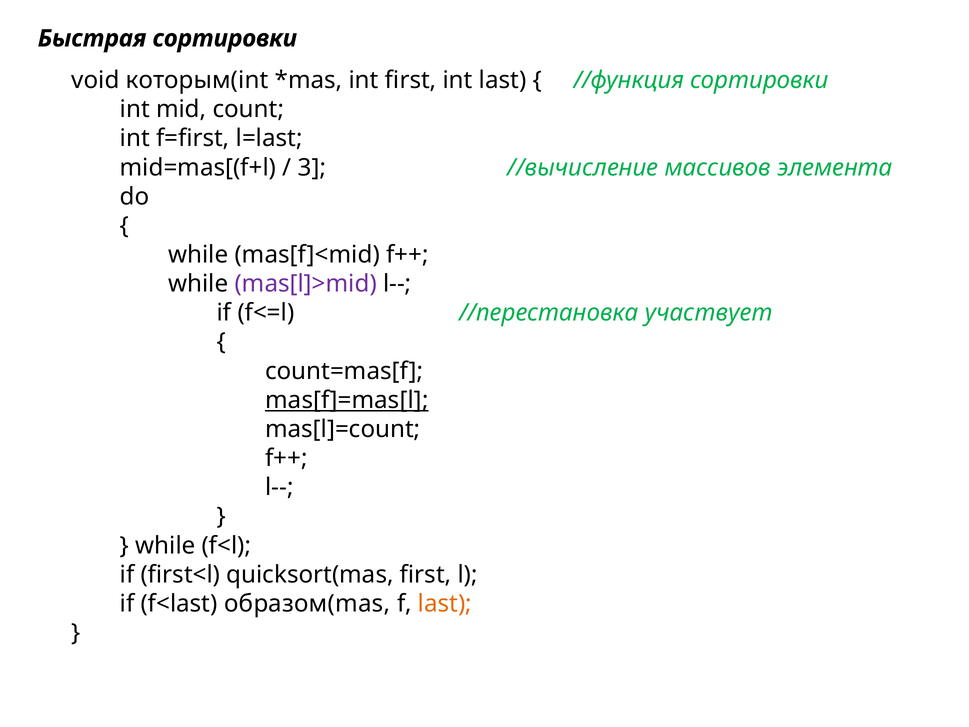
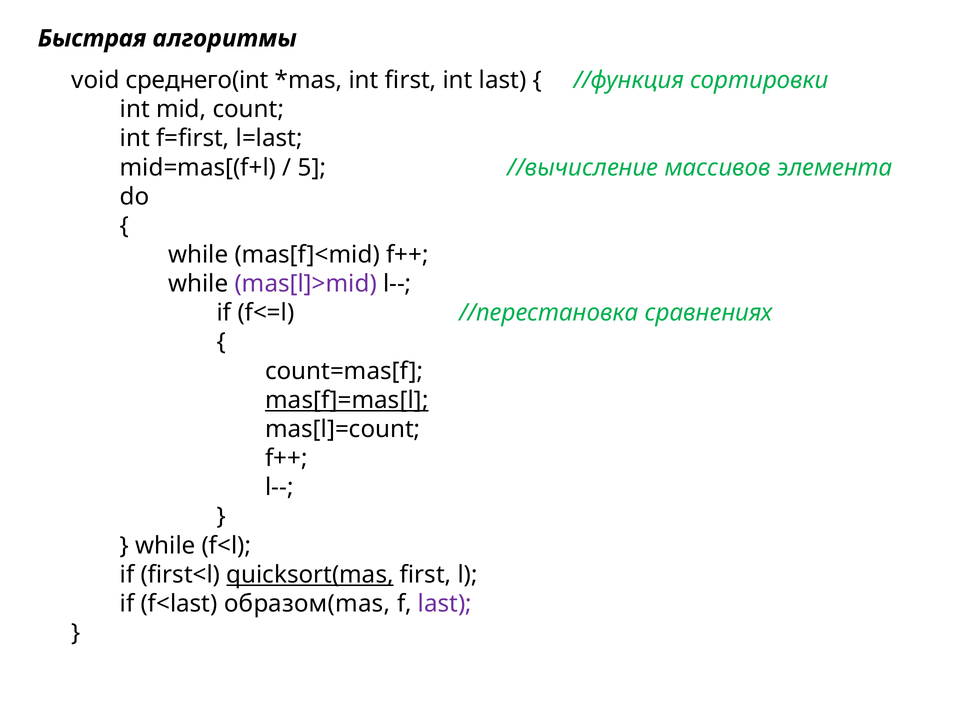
Быстрая сортировки: сортировки -> алгоритмы (225, 38)
которым(int: которым(int -> среднего(int (197, 80)
3: 3 -> 5 (312, 167)
участвует: участвует -> сравнениях (709, 313)
quicksort(mas underline: none -> present (310, 574)
last colour: orange -> purple (445, 604)
